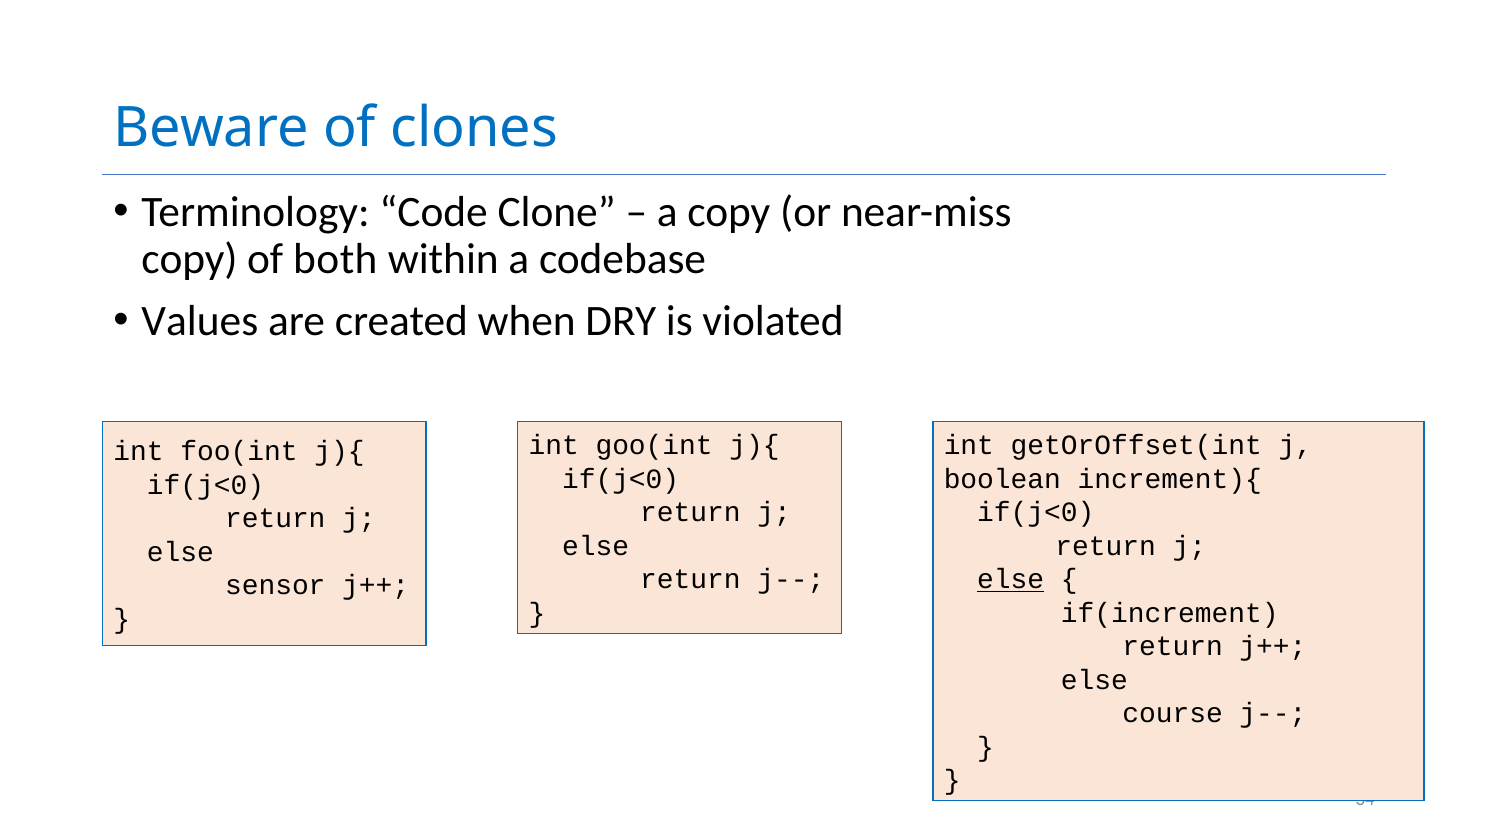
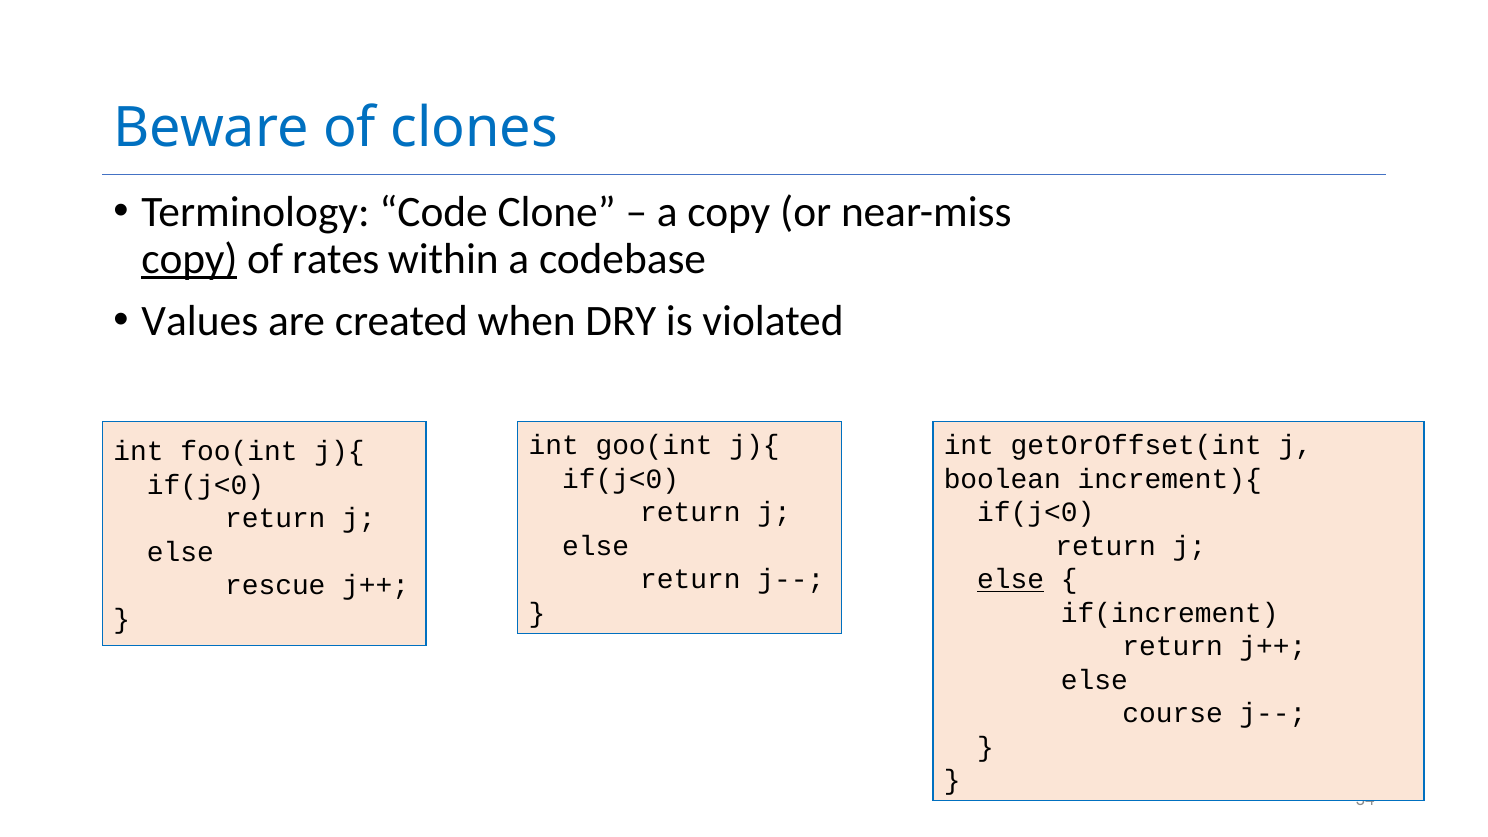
copy underline: none -> present (189, 259)
both: both -> rates (336, 259)
sensor: sensor -> rescue (275, 586)
